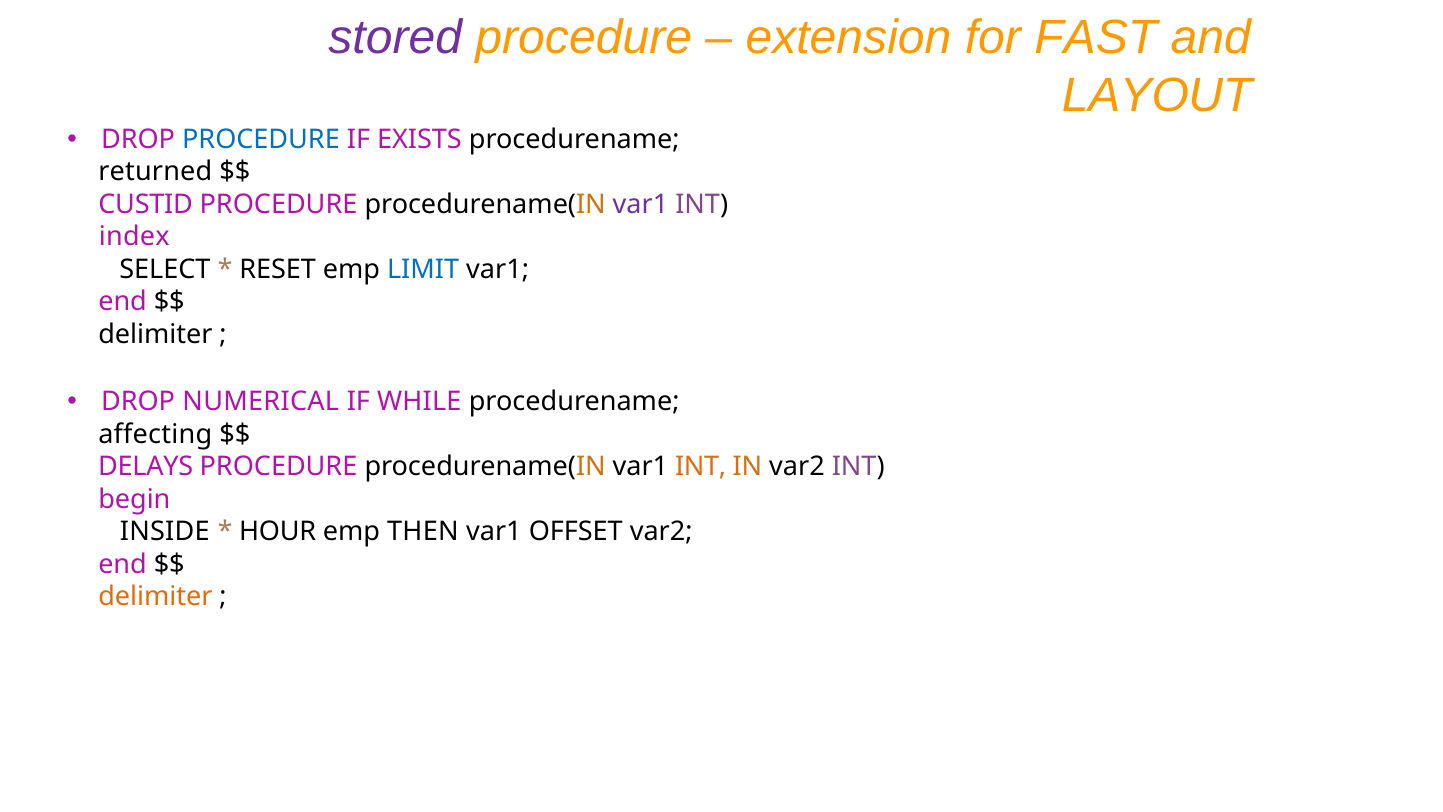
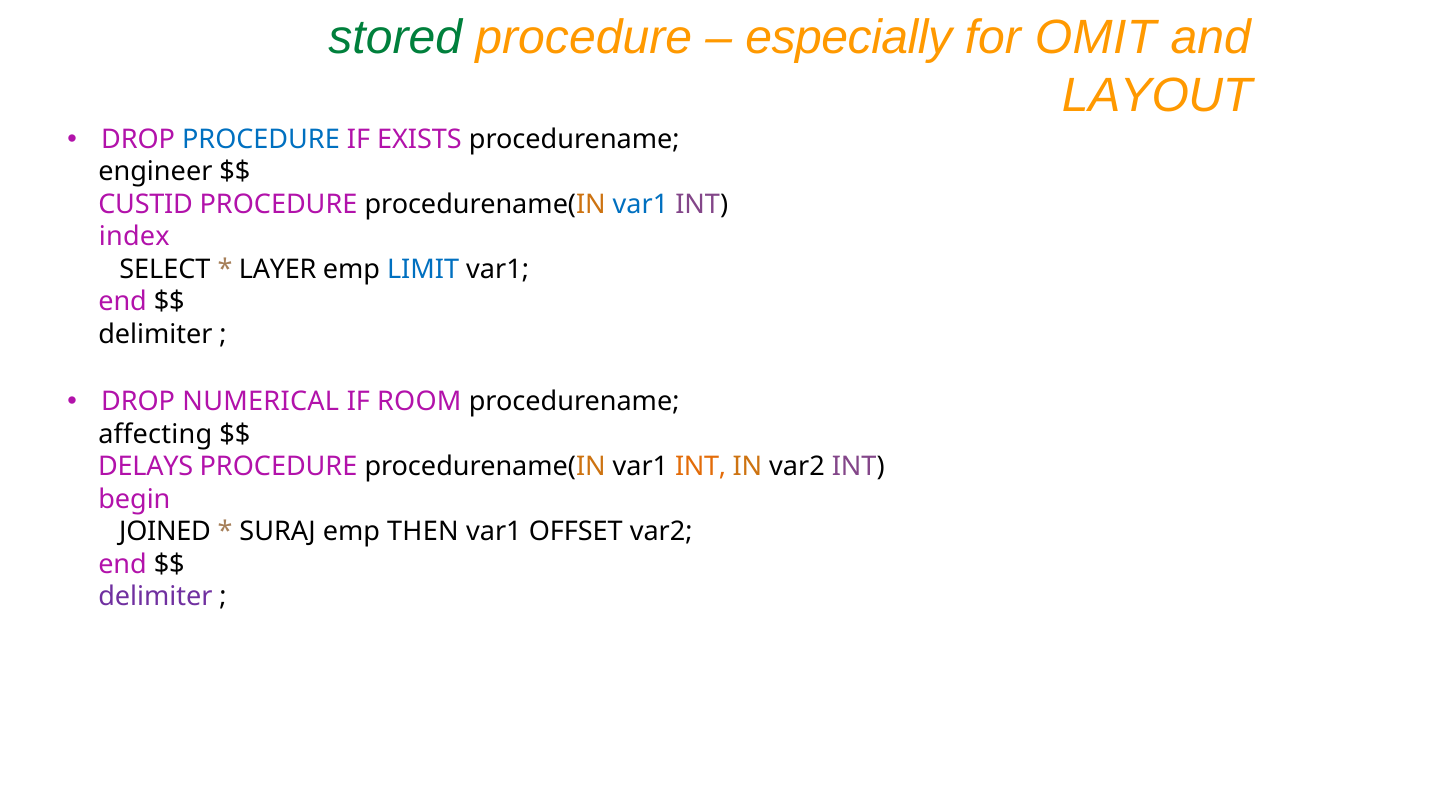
stored colour: purple -> green (395, 38)
extension: extension -> especially (849, 38)
FAST: FAST -> OMIT (1096, 38)
returned: returned -> engineer (155, 172)
var1 colour: purple -> blue (641, 204)
RESET: RESET -> LAYER (278, 269)
WHILE: WHILE -> ROOM (419, 402)
INSIDE: INSIDE -> JOINED (165, 532)
HOUR: HOUR -> SURAJ (278, 532)
delimiter colour: orange -> purple (155, 597)
